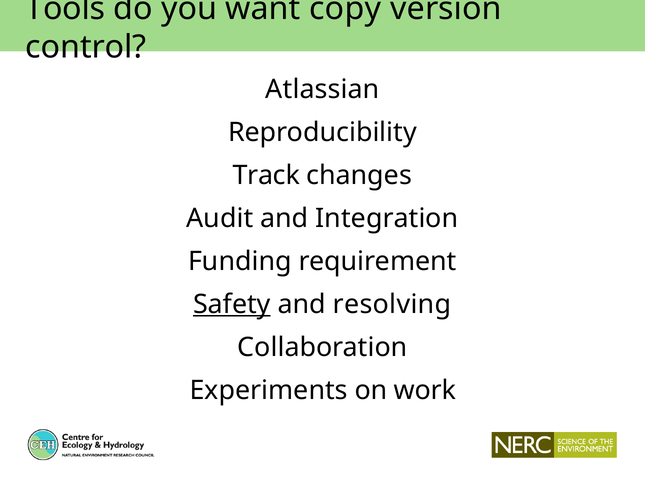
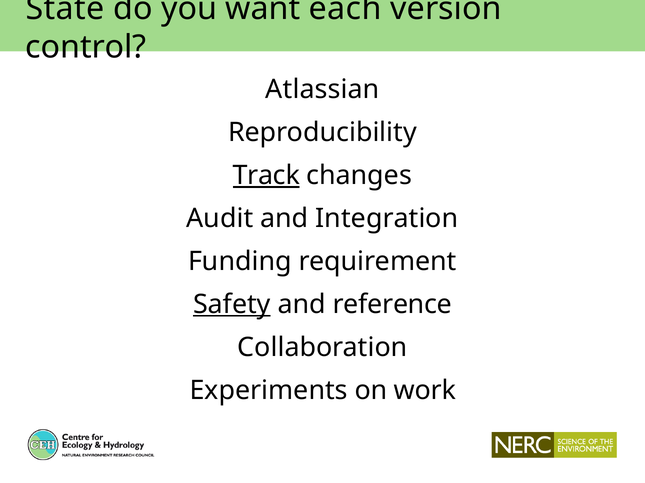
Tools: Tools -> State (65, 9)
copy: copy -> each (345, 9)
Track underline: none -> present (266, 176)
resolving: resolving -> reference (392, 305)
